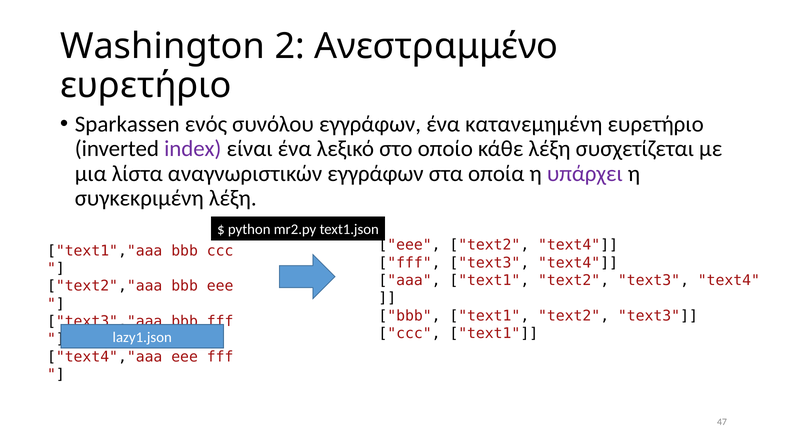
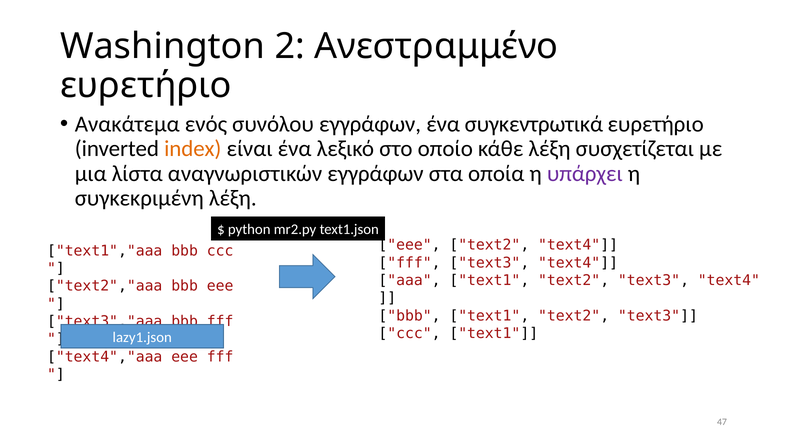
Sparkassen: Sparkassen -> Ανακάτεμα (127, 124)
κατανεμημένη: κατανεμημένη -> συγκεντρωτικά (534, 124)
index colour: purple -> orange (193, 149)
